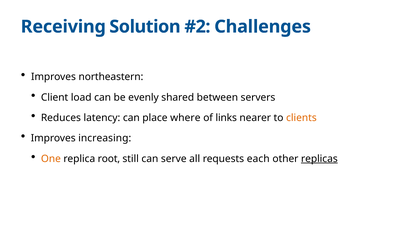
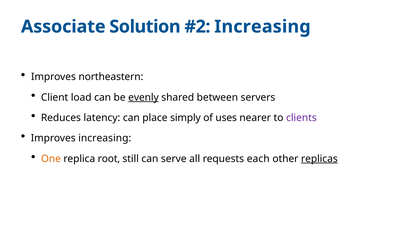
Receiving: Receiving -> Associate (63, 27)
Challenges: Challenges -> Increasing (262, 27)
evenly underline: none -> present (143, 97)
where: where -> simply (185, 118)
links: links -> uses (226, 118)
clients colour: orange -> purple (301, 118)
